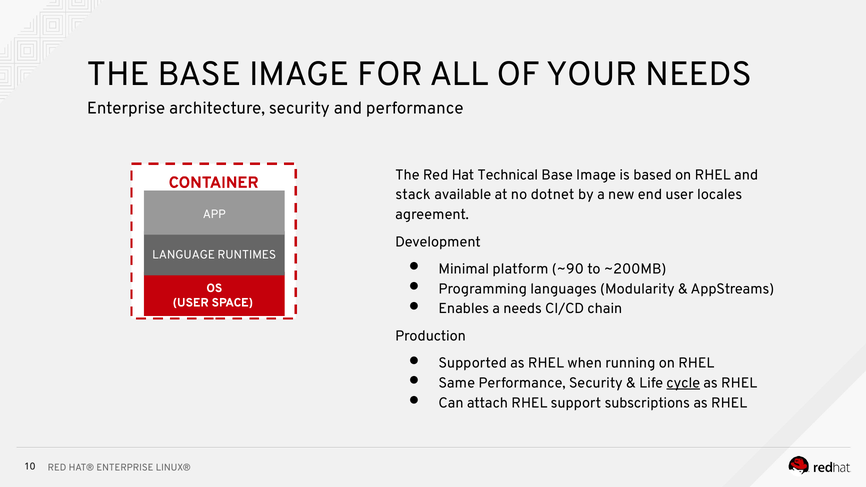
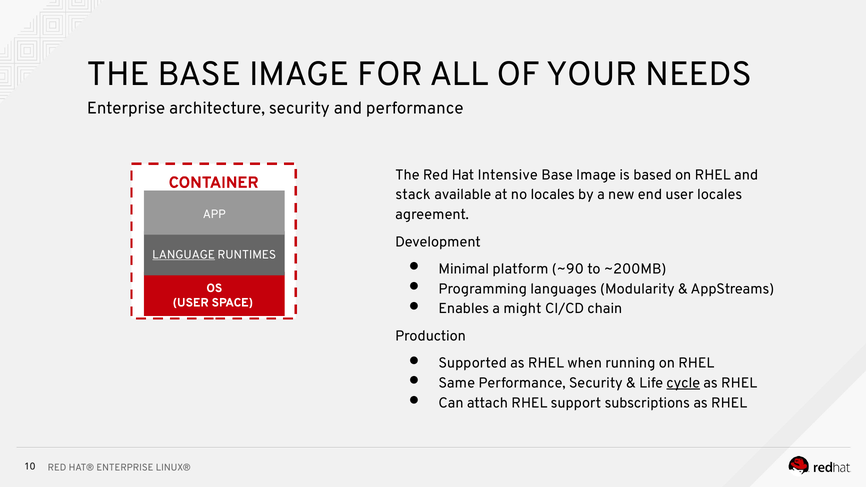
Technical: Technical -> Intensive (508, 175)
no dotnet: dotnet -> locales (553, 195)
LANGUAGE underline: none -> present (184, 255)
a needs: needs -> might (522, 309)
